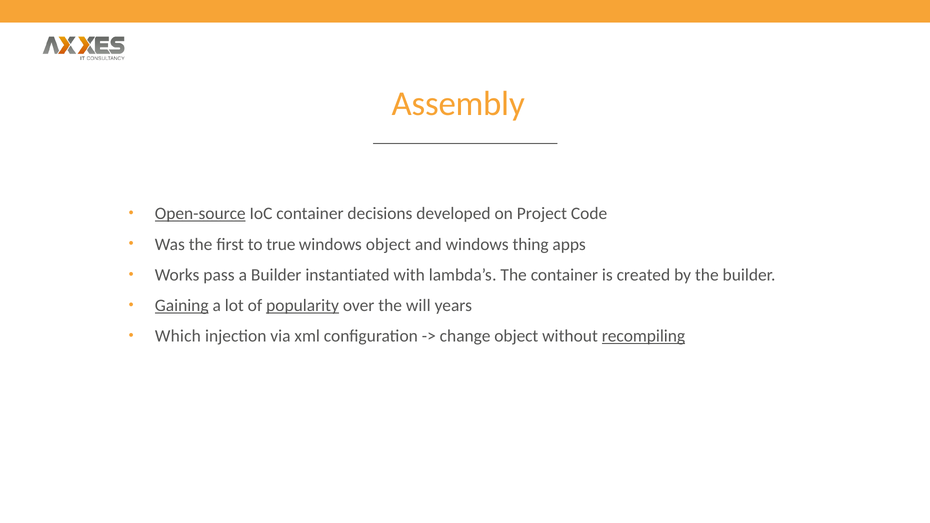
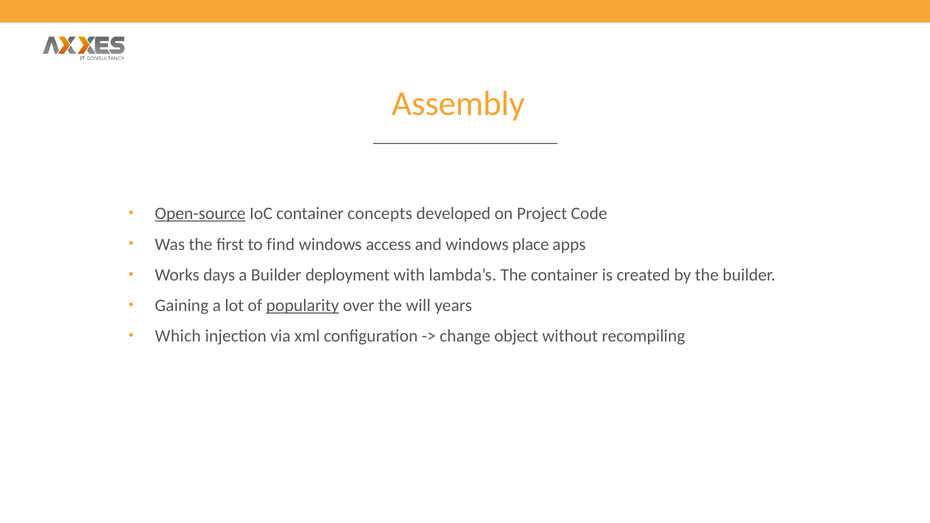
decisions: decisions -> concepts (380, 214)
true: true -> find (281, 244)
windows object: object -> access (388, 244)
thing: thing -> place (531, 244)
pass: pass -> days (219, 275)
instantiated: instantiated -> deployment (348, 275)
Gaining underline: present -> none (182, 306)
recompiling underline: present -> none (643, 336)
